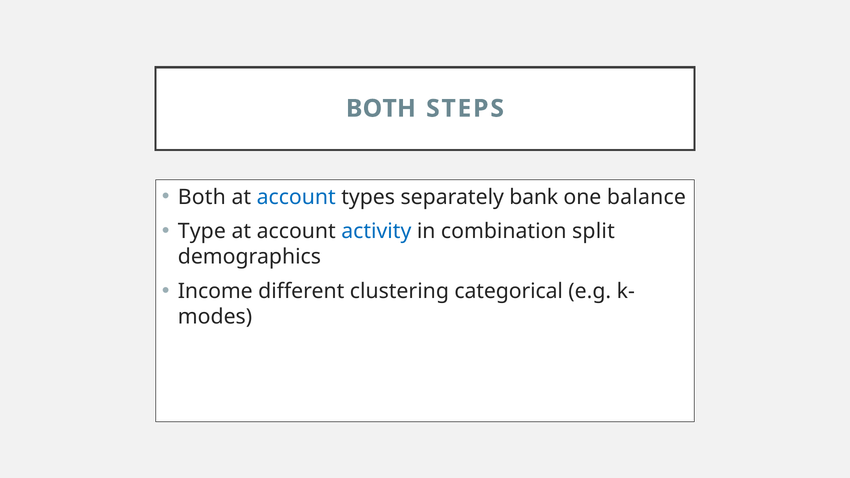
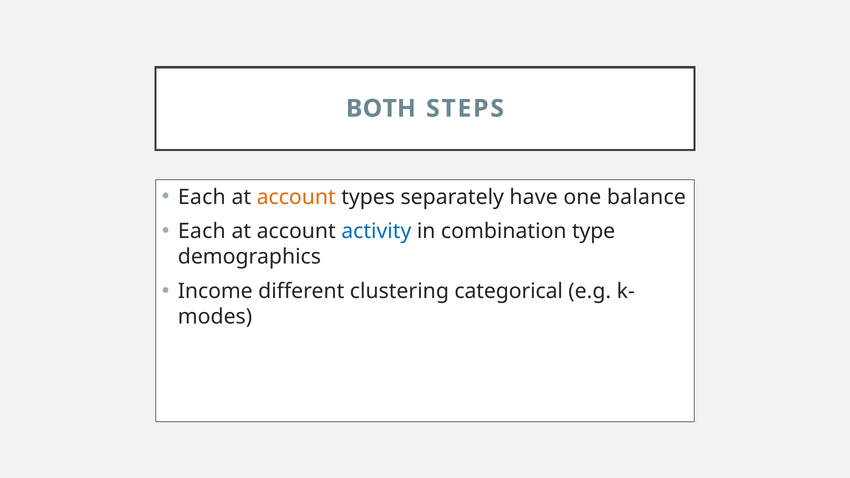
Both: Both -> Each (202, 197)
account colour: blue -> orange (296, 197)
bank: bank -> have (534, 197)
Type: Type -> Each (202, 231)
split: split -> type (594, 231)
